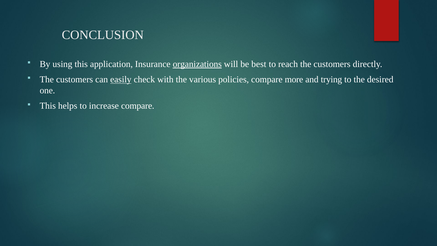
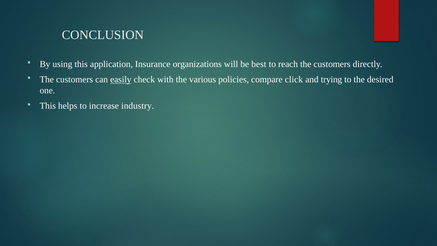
organizations underline: present -> none (197, 64)
more: more -> click (294, 79)
increase compare: compare -> industry (138, 106)
